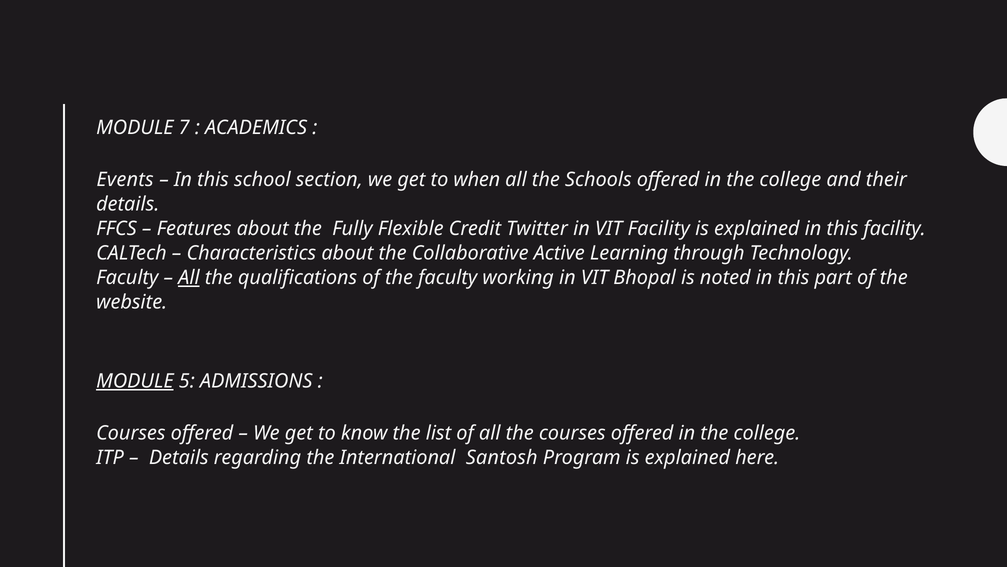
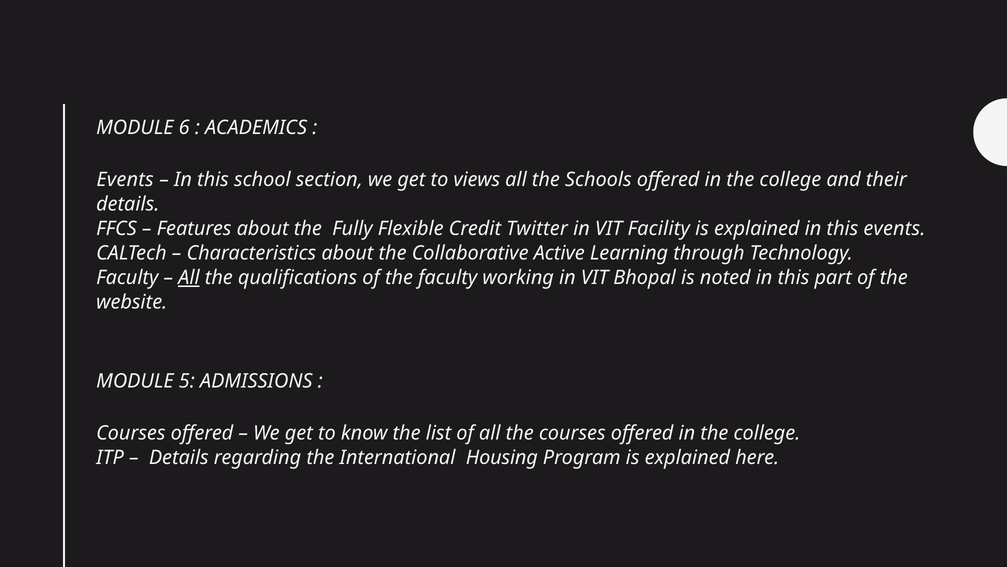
7: 7 -> 6 (184, 128)
when: when -> views (477, 179)
this facility: facility -> events (894, 228)
MODULE underline: present -> none (135, 381)
Santosh: Santosh -> Housing (502, 457)
